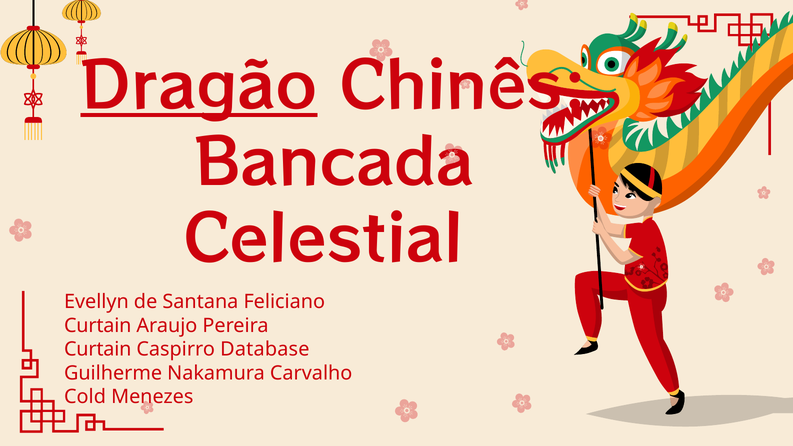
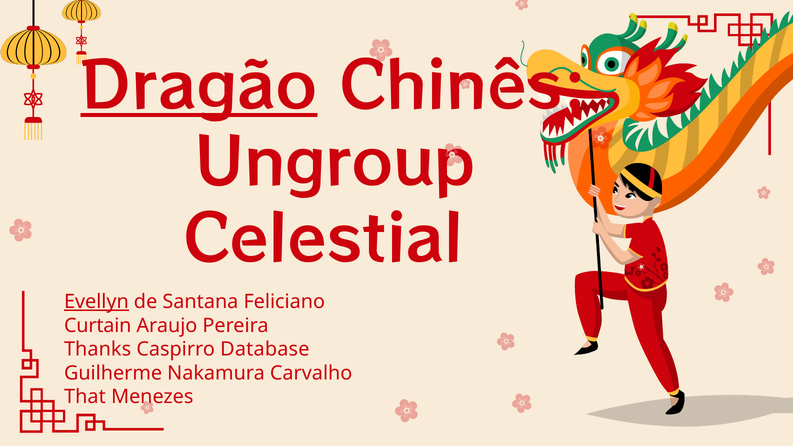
Bancada: Bancada -> Ungroup (335, 164)
Evellyn underline: none -> present (96, 302)
Curtain: Curtain -> Thanks (98, 349)
Cold: Cold -> That (85, 397)
